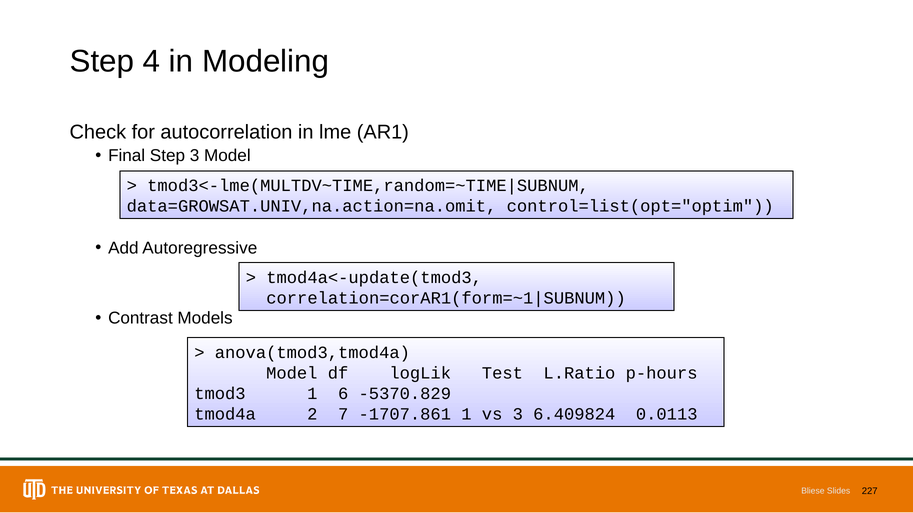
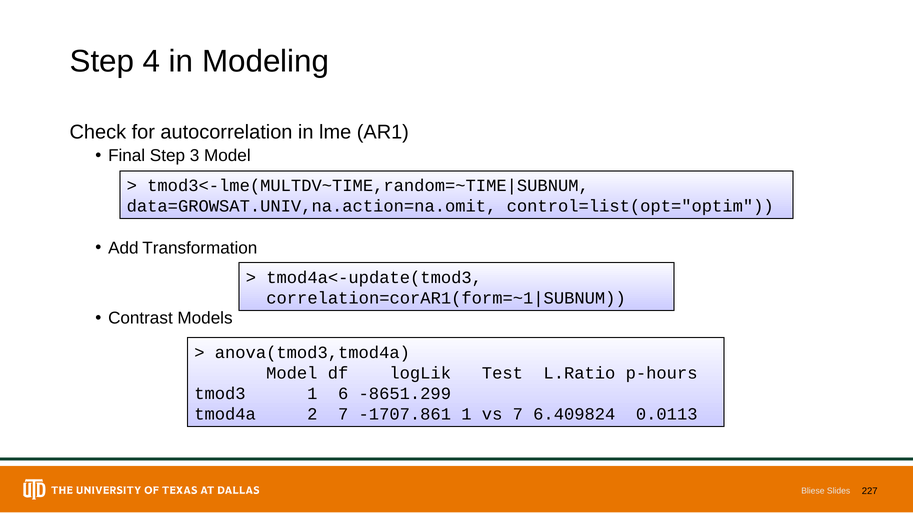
Autoregressive: Autoregressive -> Transformation (200, 248)
-5370.829: -5370.829 -> -8651.299 (405, 394)
vs 3: 3 -> 7 (518, 414)
